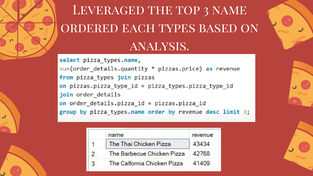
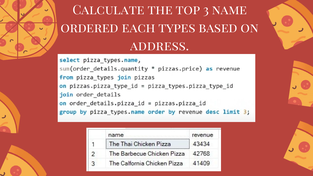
Leveraged: Leveraged -> Calculate (109, 10)
analysis: analysis -> address (160, 46)
